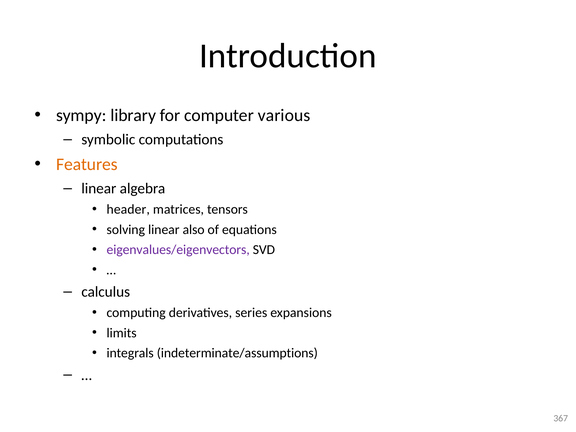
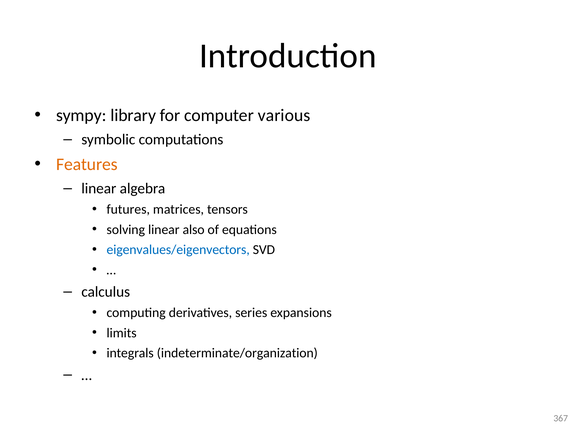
header: header -> futures (128, 209)
eigenvalues/eigenvectors colour: purple -> blue (178, 250)
indeterminate/assumptions: indeterminate/assumptions -> indeterminate/organization (237, 353)
